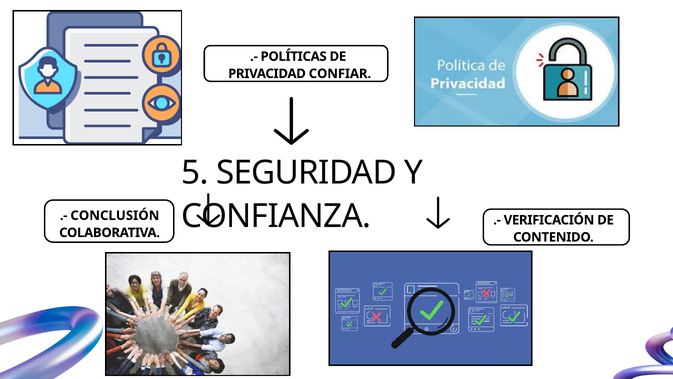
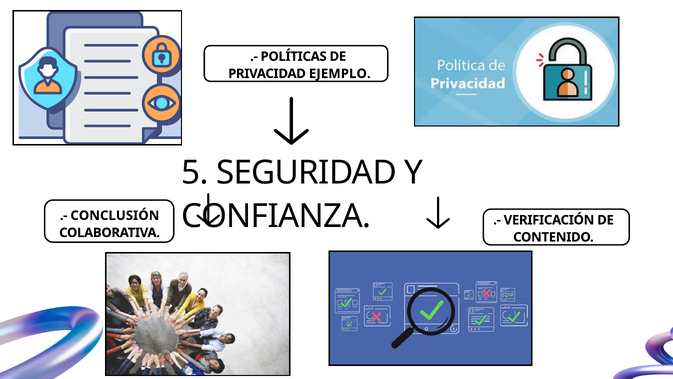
CONFIAR: CONFIAR -> EJEMPLO (340, 74)
